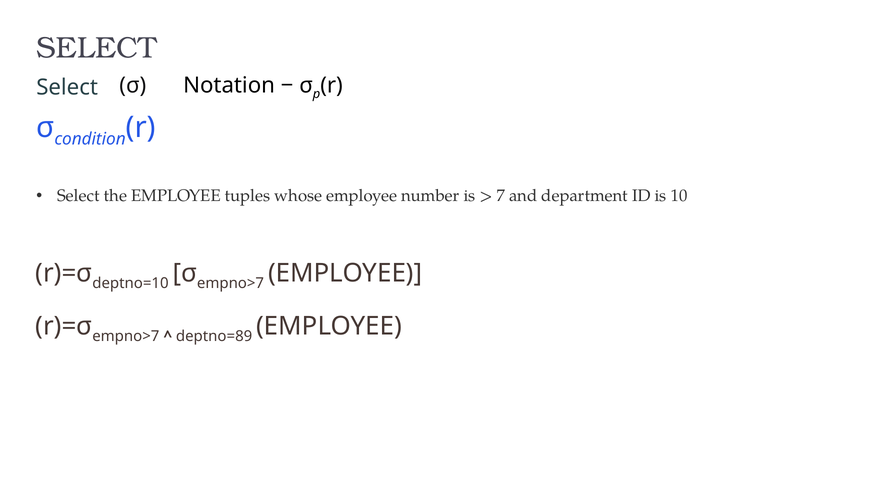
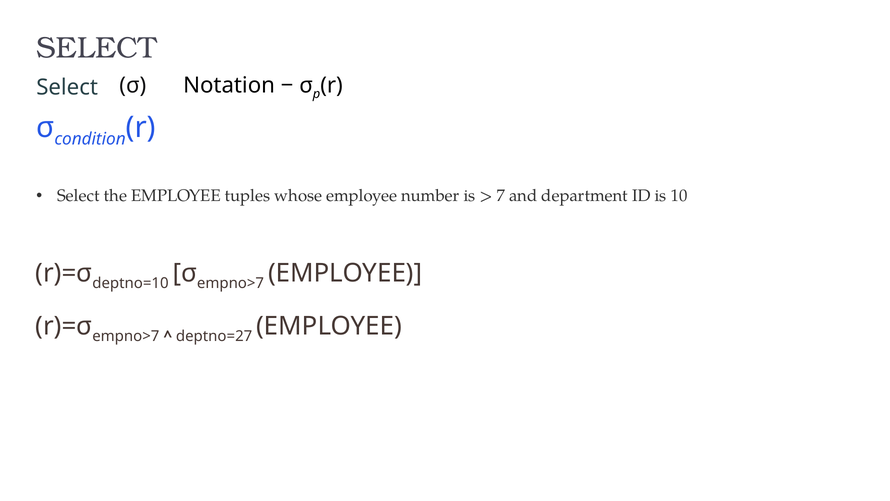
deptno=89: deptno=89 -> deptno=27 (214, 336)
